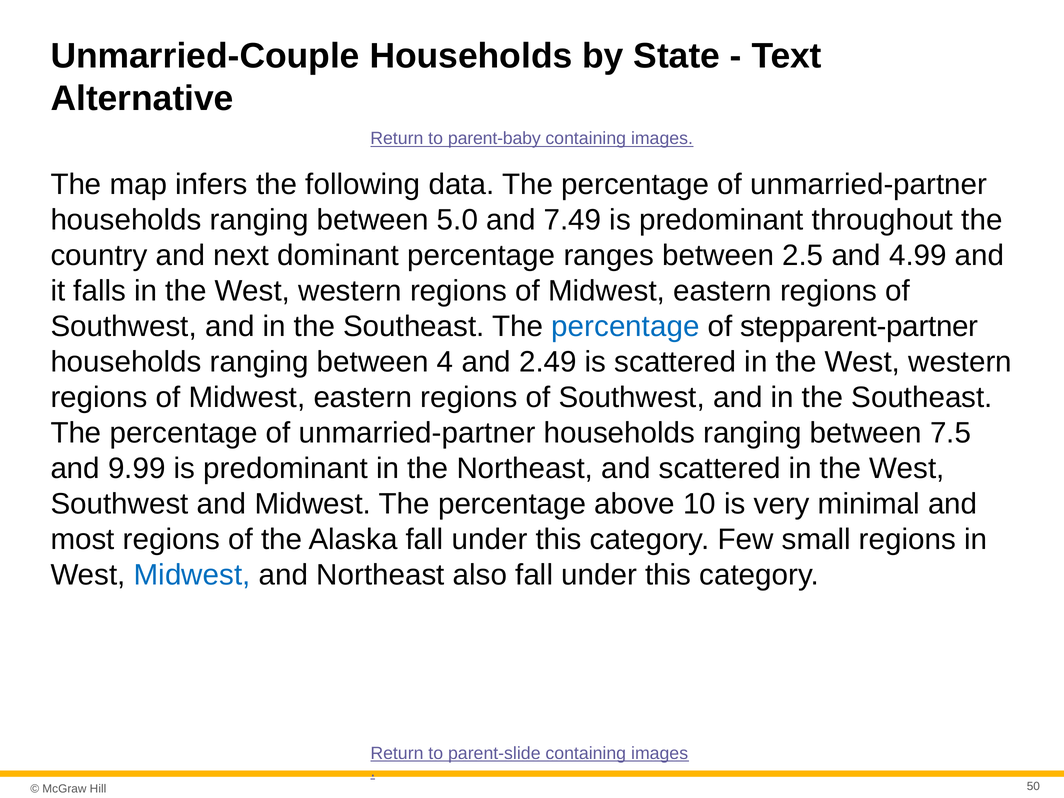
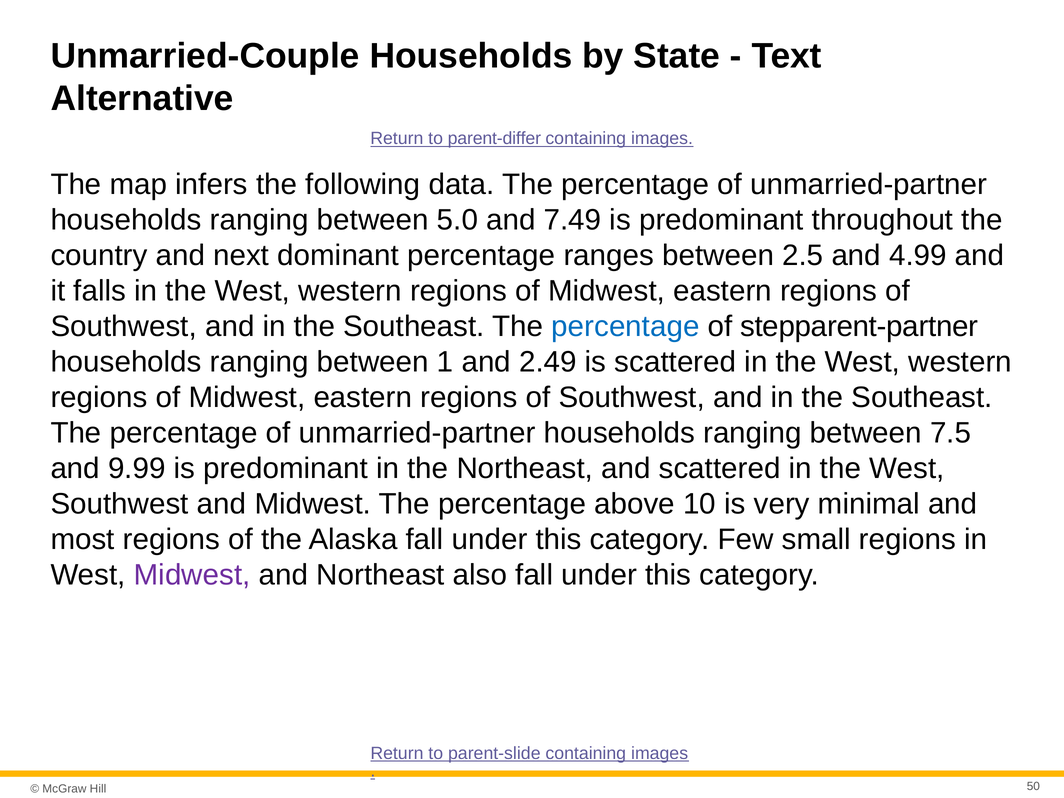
parent-baby: parent-baby -> parent-differ (494, 139)
4: 4 -> 1 (445, 362)
Midwest colour: blue -> purple (192, 575)
